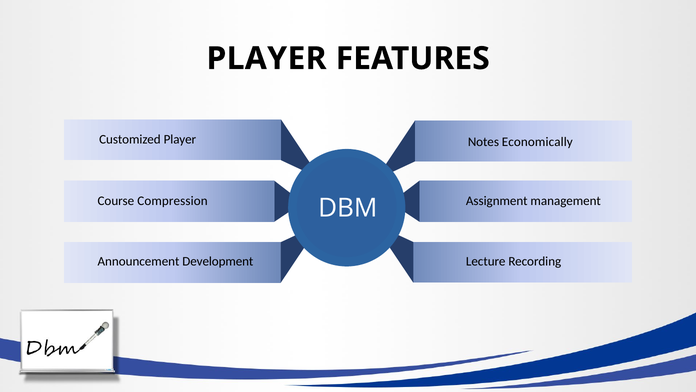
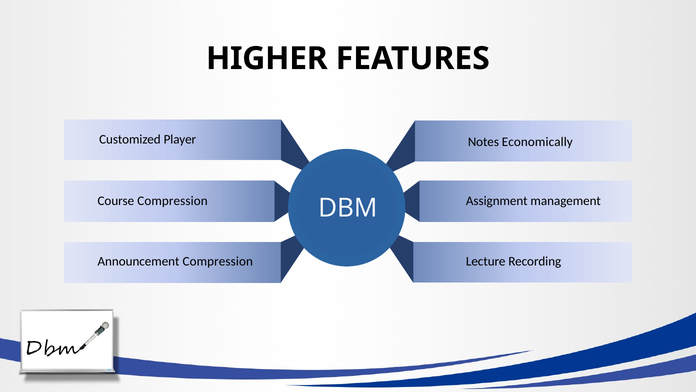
PLAYER: PLAYER -> HIGHER (267, 58)
Announcement Development: Development -> Compression (218, 261)
